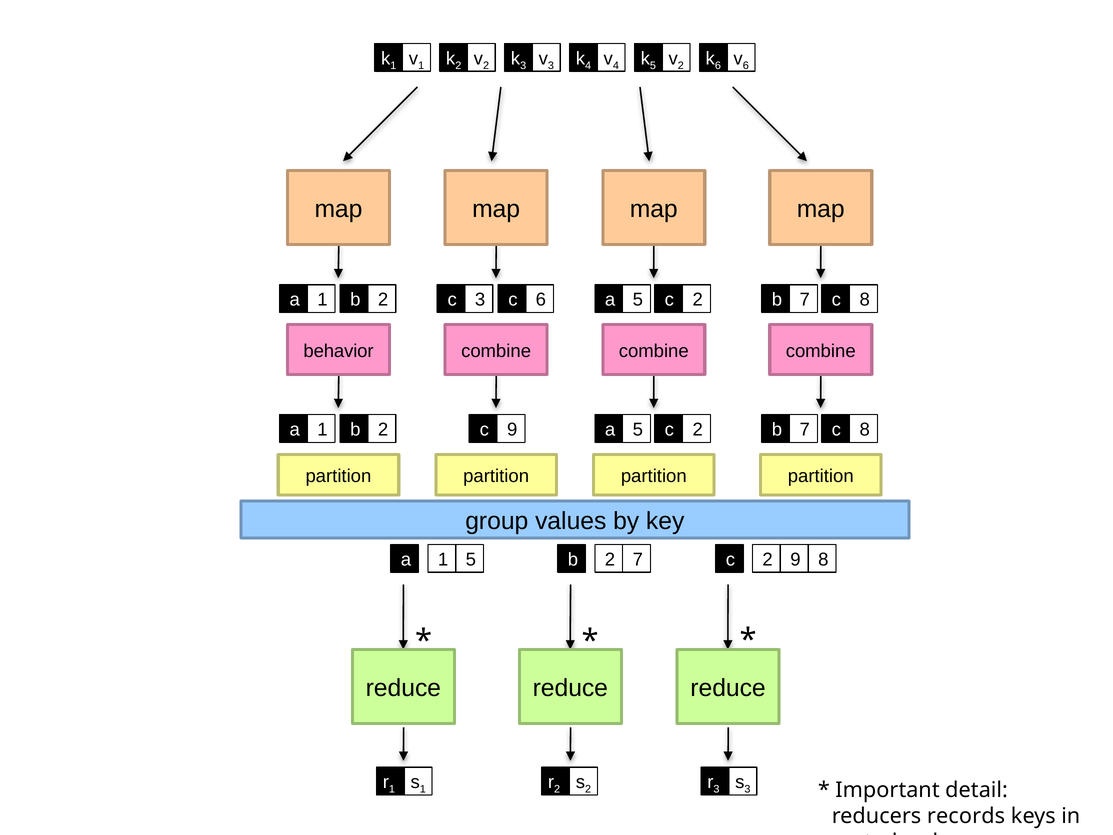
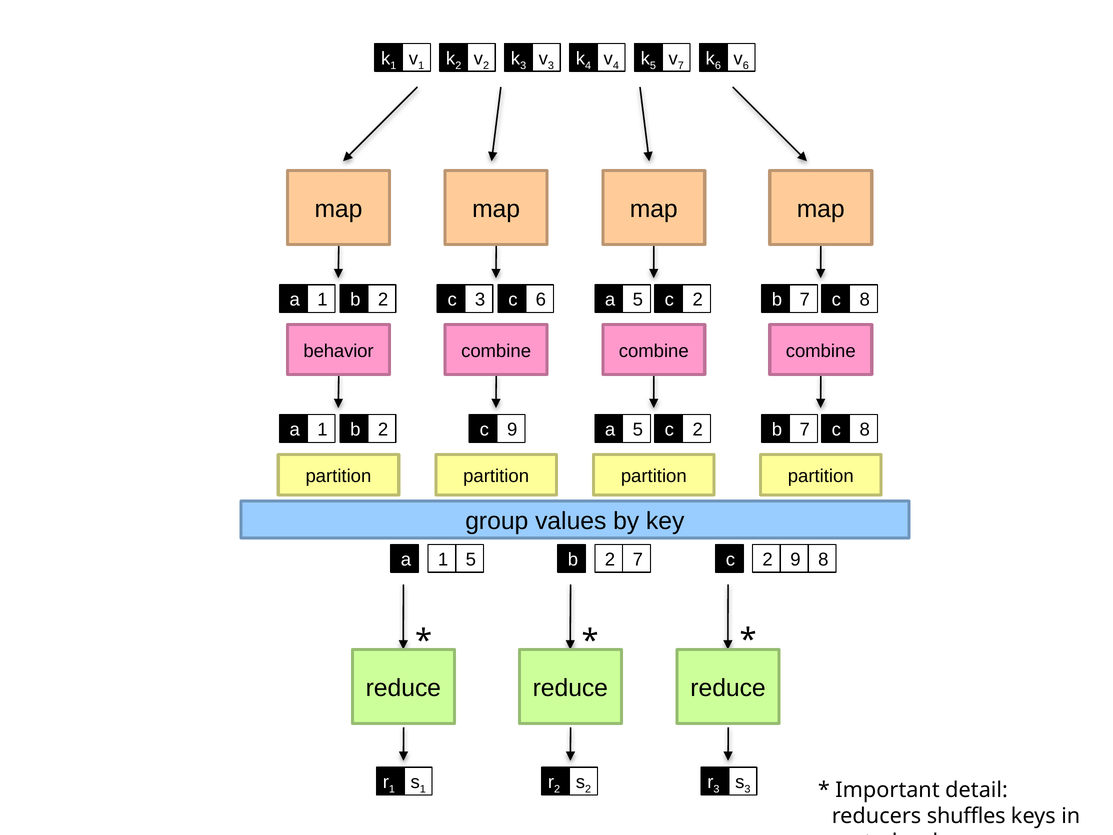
2: 2 -> 7 (681, 66)
records: records -> shuffles (966, 816)
